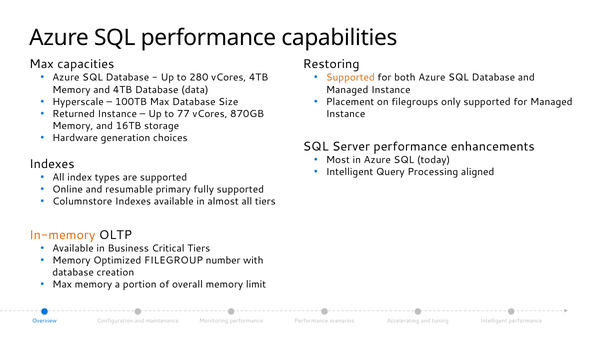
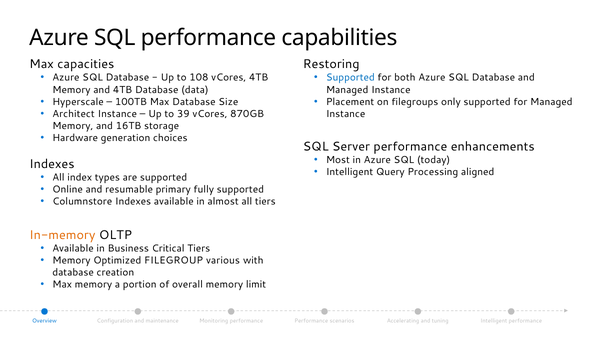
280: 280 -> 108 (199, 78)
Supported colour: orange -> blue (350, 78)
Returned: Returned -> Architect (74, 114)
77: 77 -> 39 (183, 114)
number: number -> various (223, 261)
